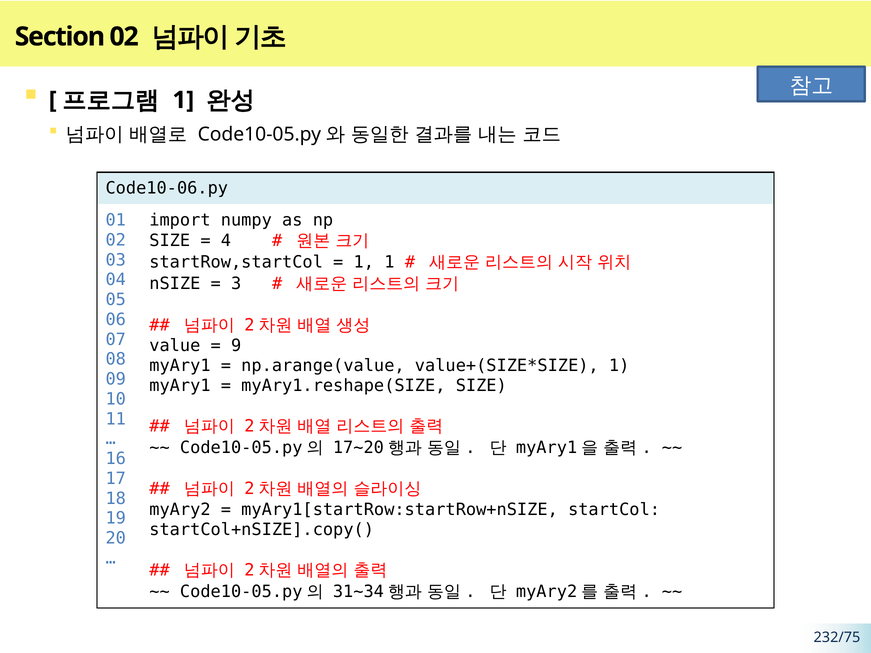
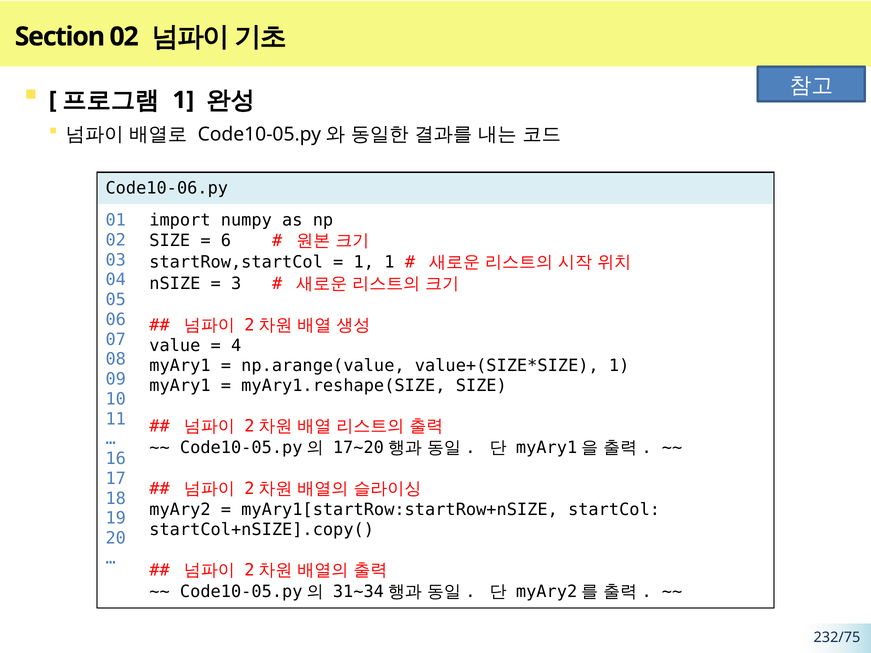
4: 4 -> 6 (226, 241)
9: 9 -> 4 (236, 346)
